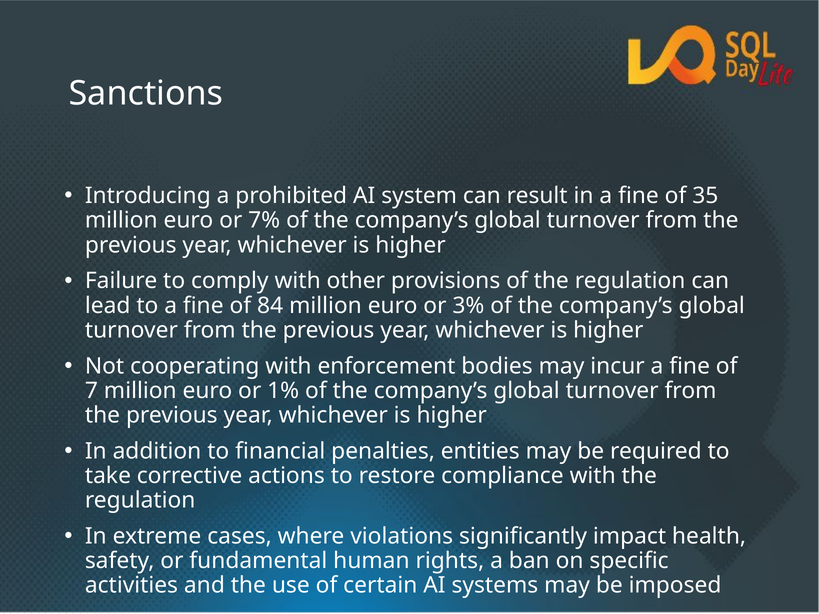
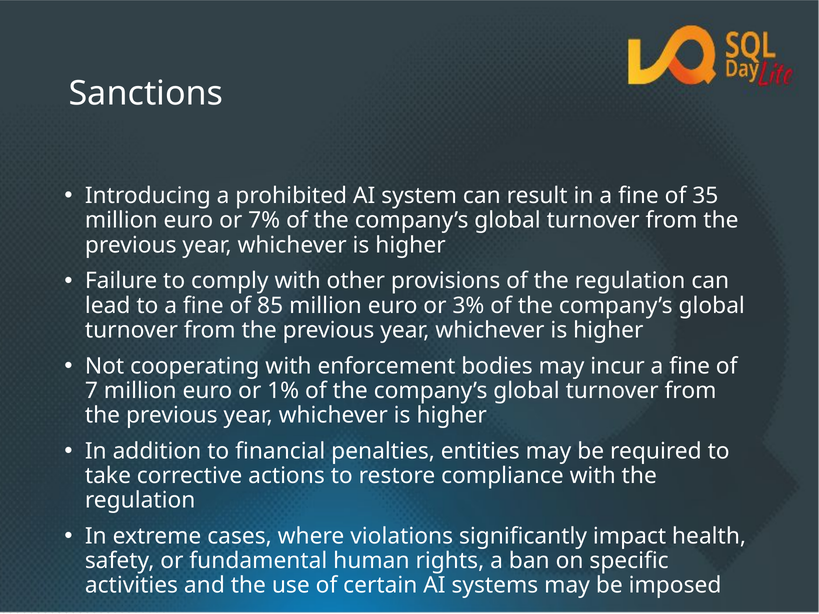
84: 84 -> 85 (270, 306)
